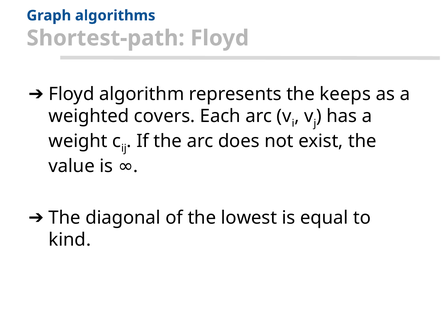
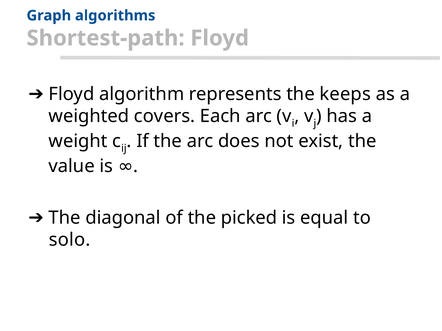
lowest: lowest -> picked (249, 218)
kind: kind -> solo (70, 240)
